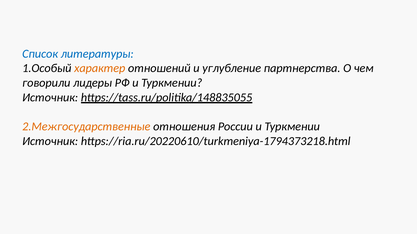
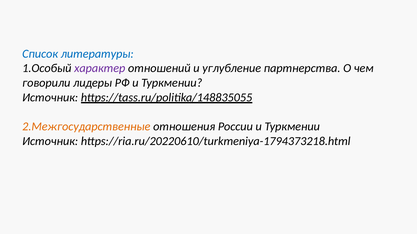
характер colour: orange -> purple (100, 68)
